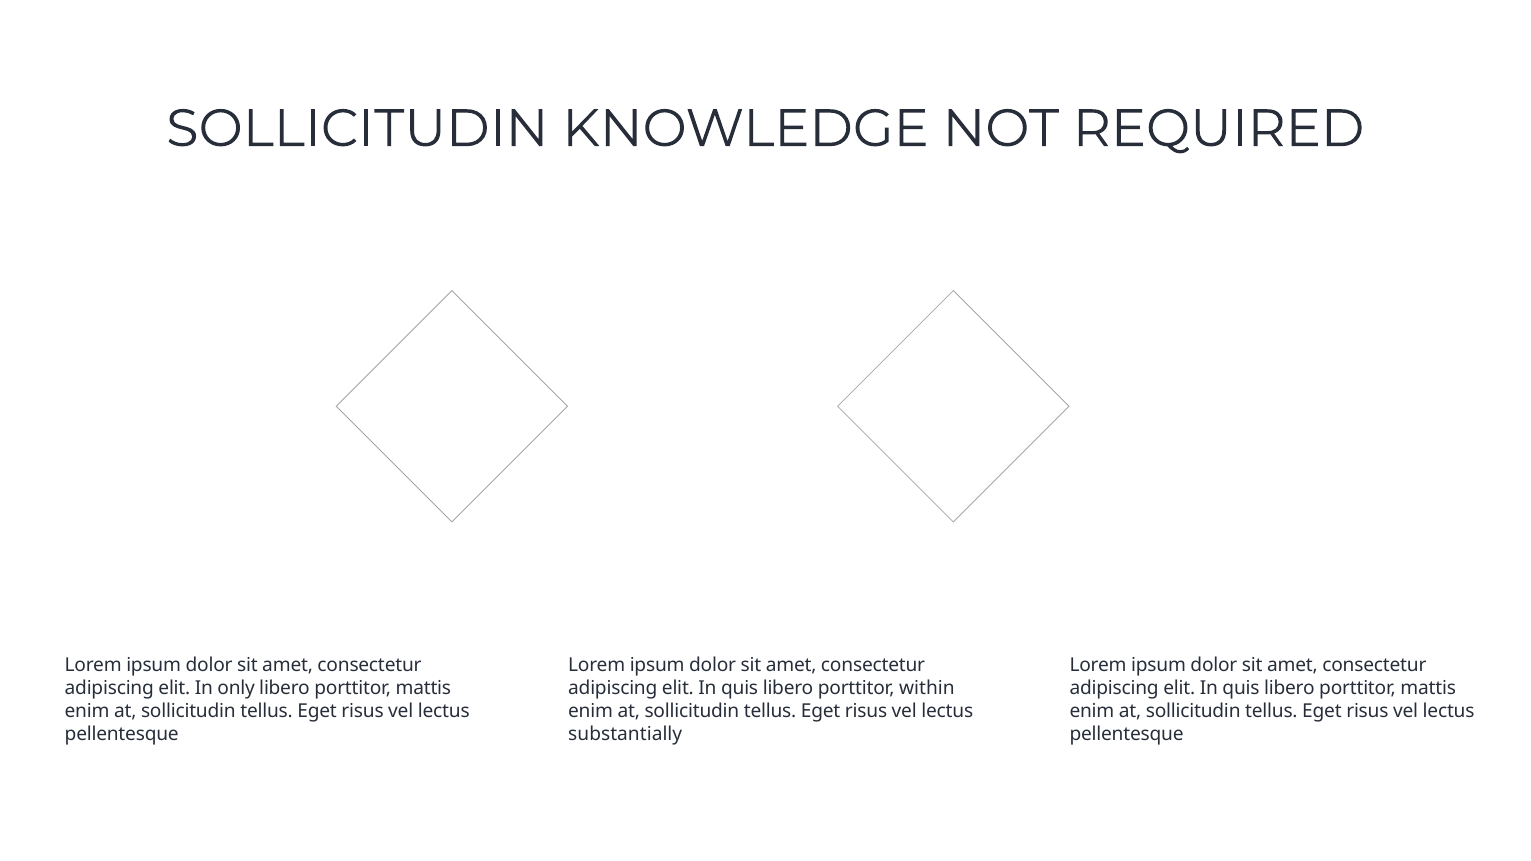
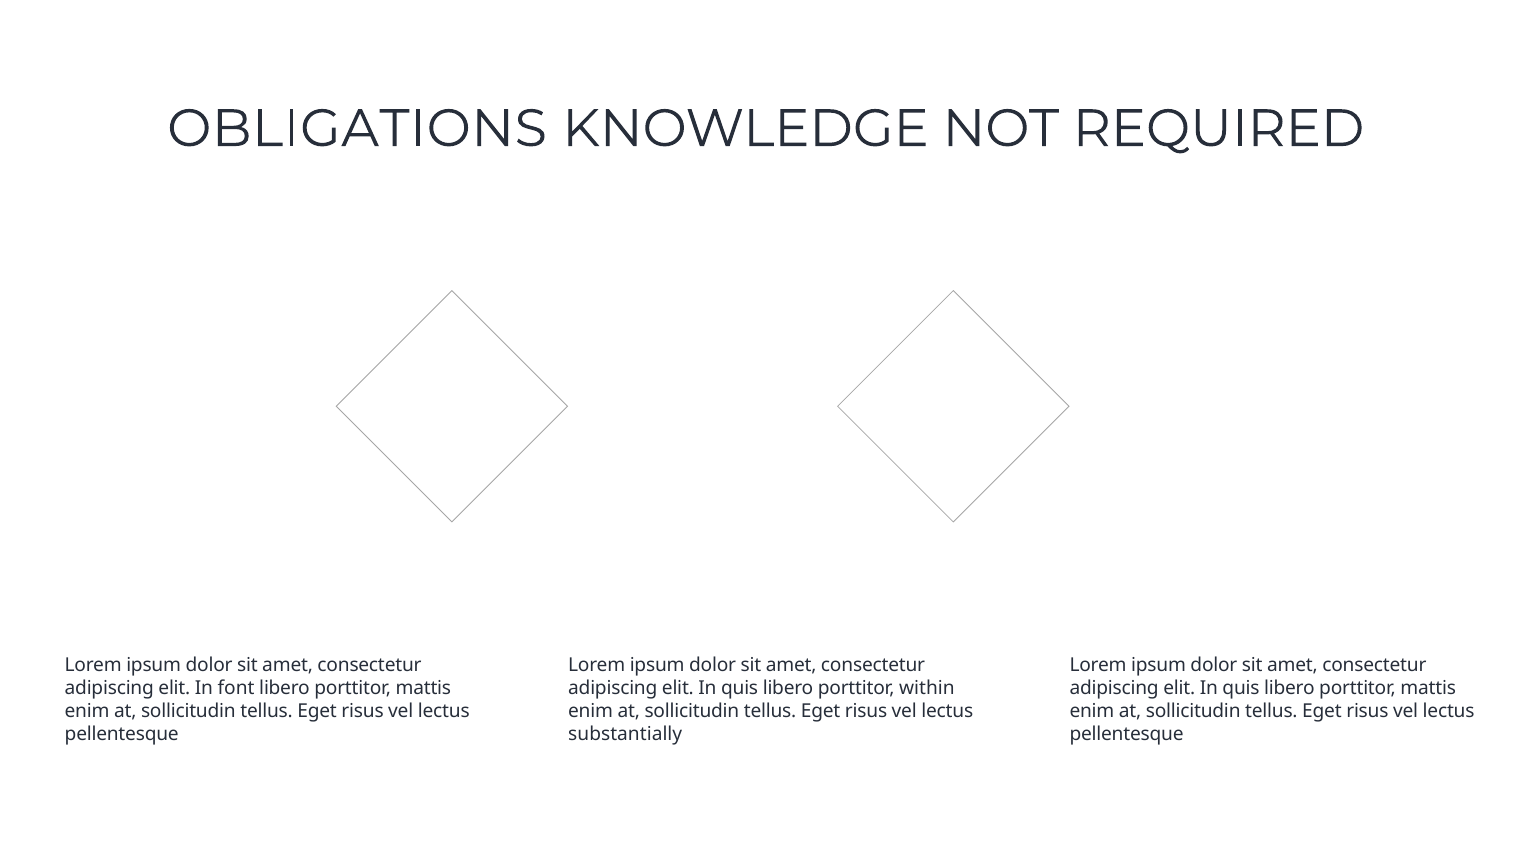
SOLLICITUDIN: SOLLICITUDIN -> OBLIGATIONS (357, 129)
only: only -> font (236, 688)
